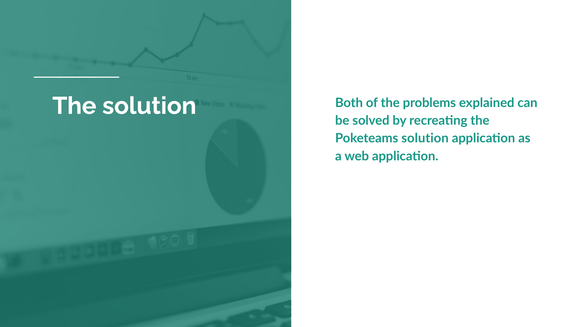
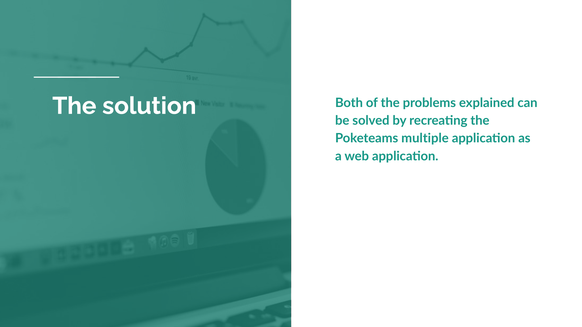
Poketeams solution: solution -> multiple (425, 139)
